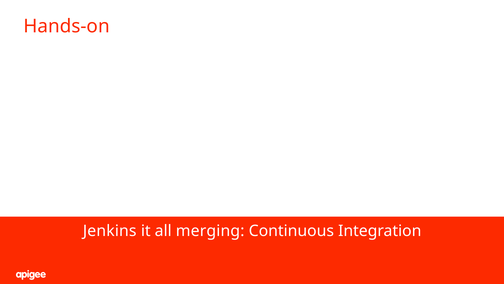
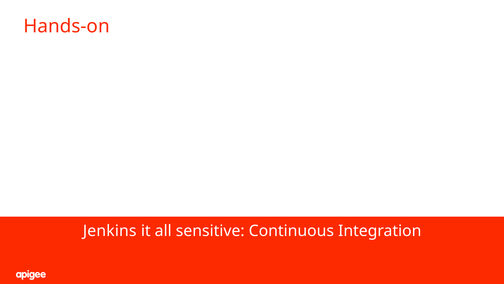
merging: merging -> sensitive (210, 231)
